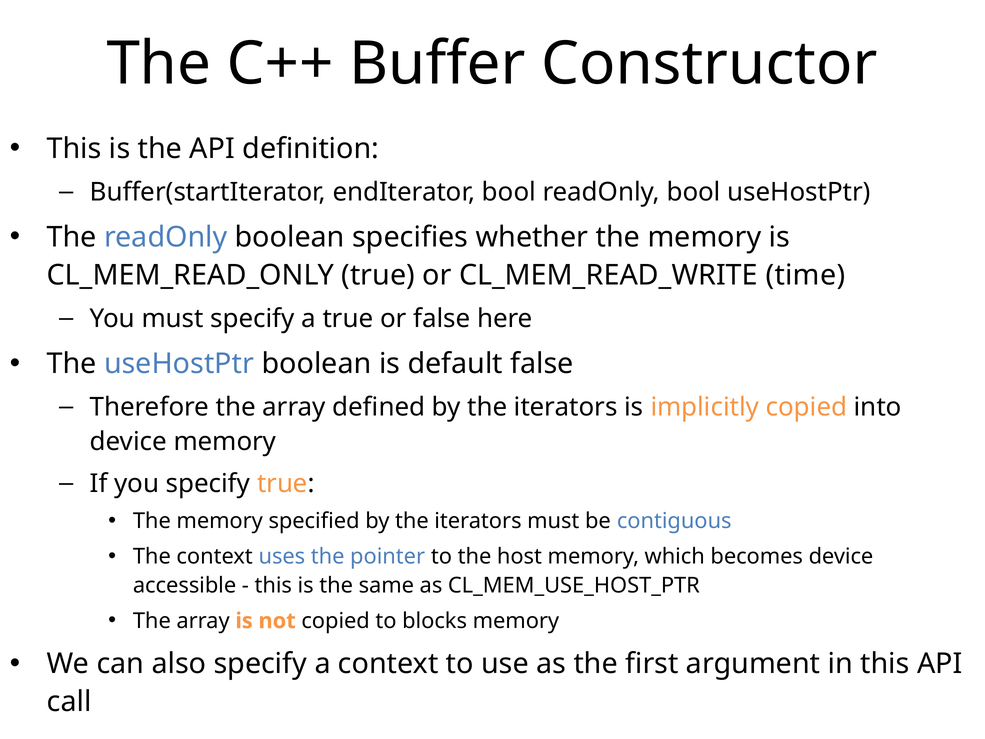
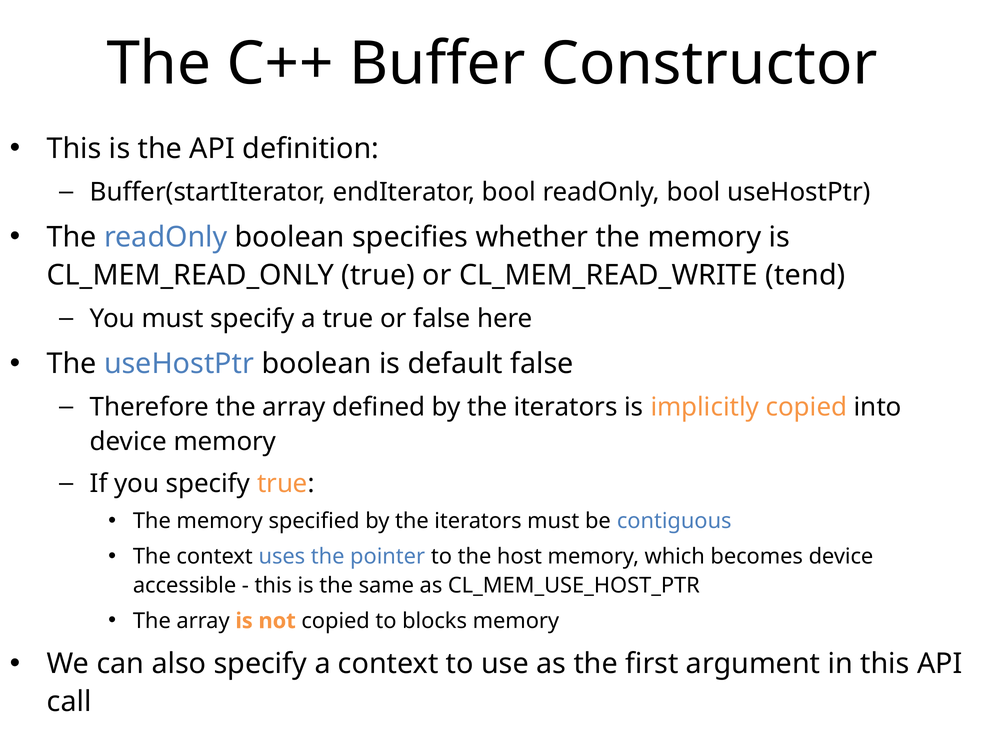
time: time -> tend (805, 275)
